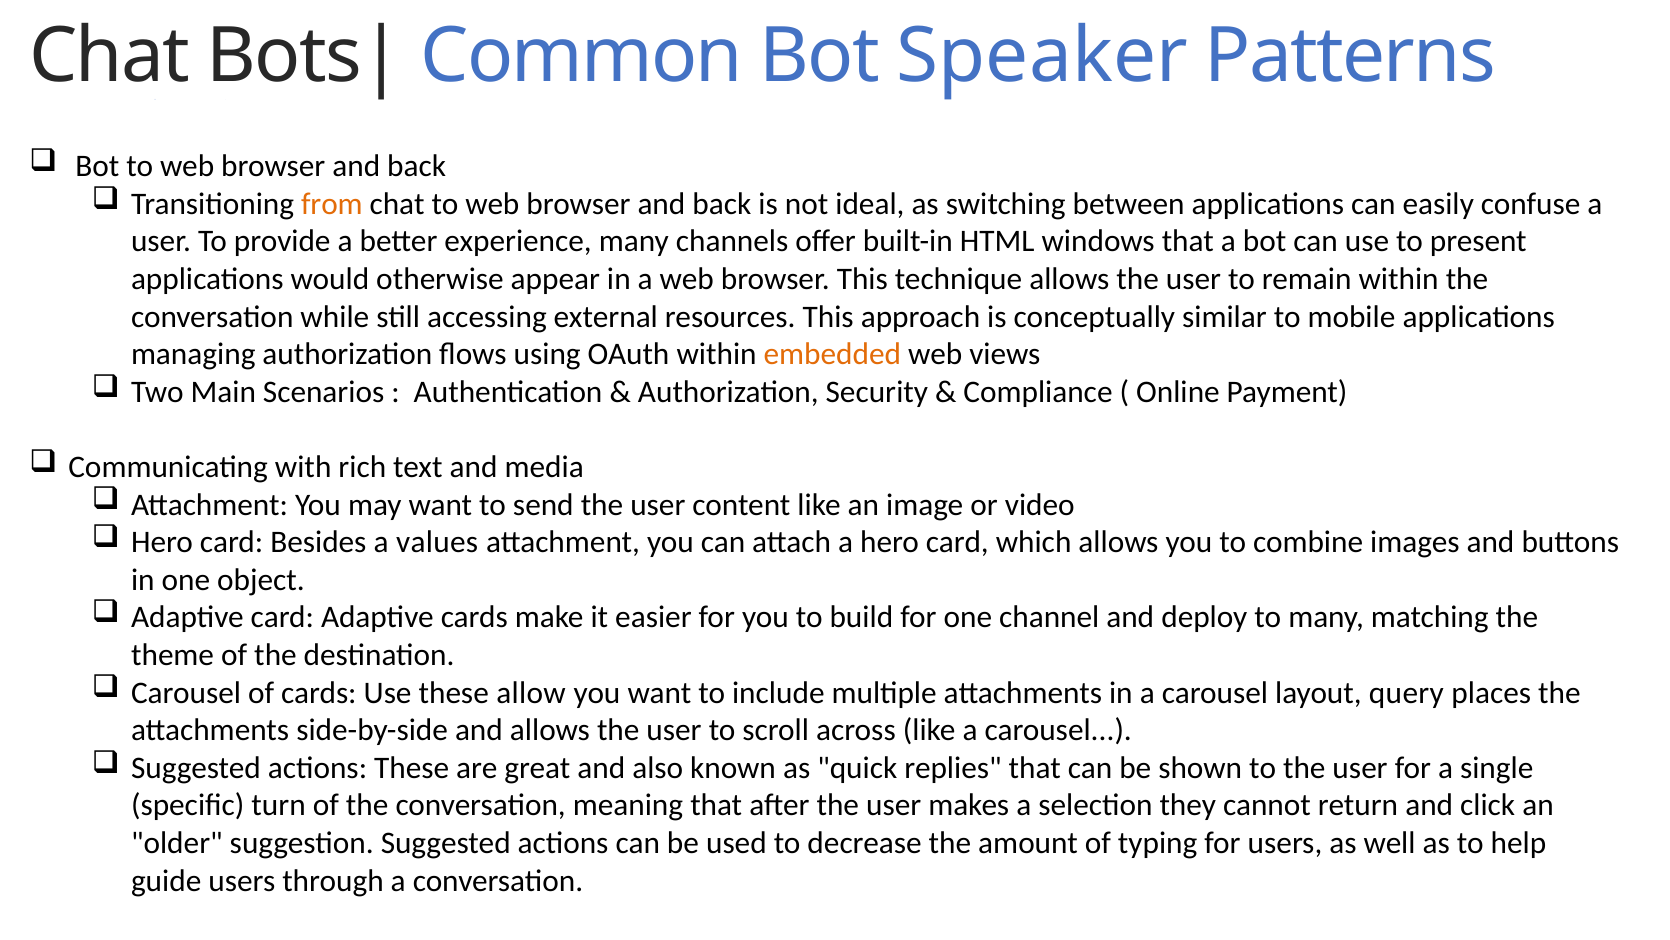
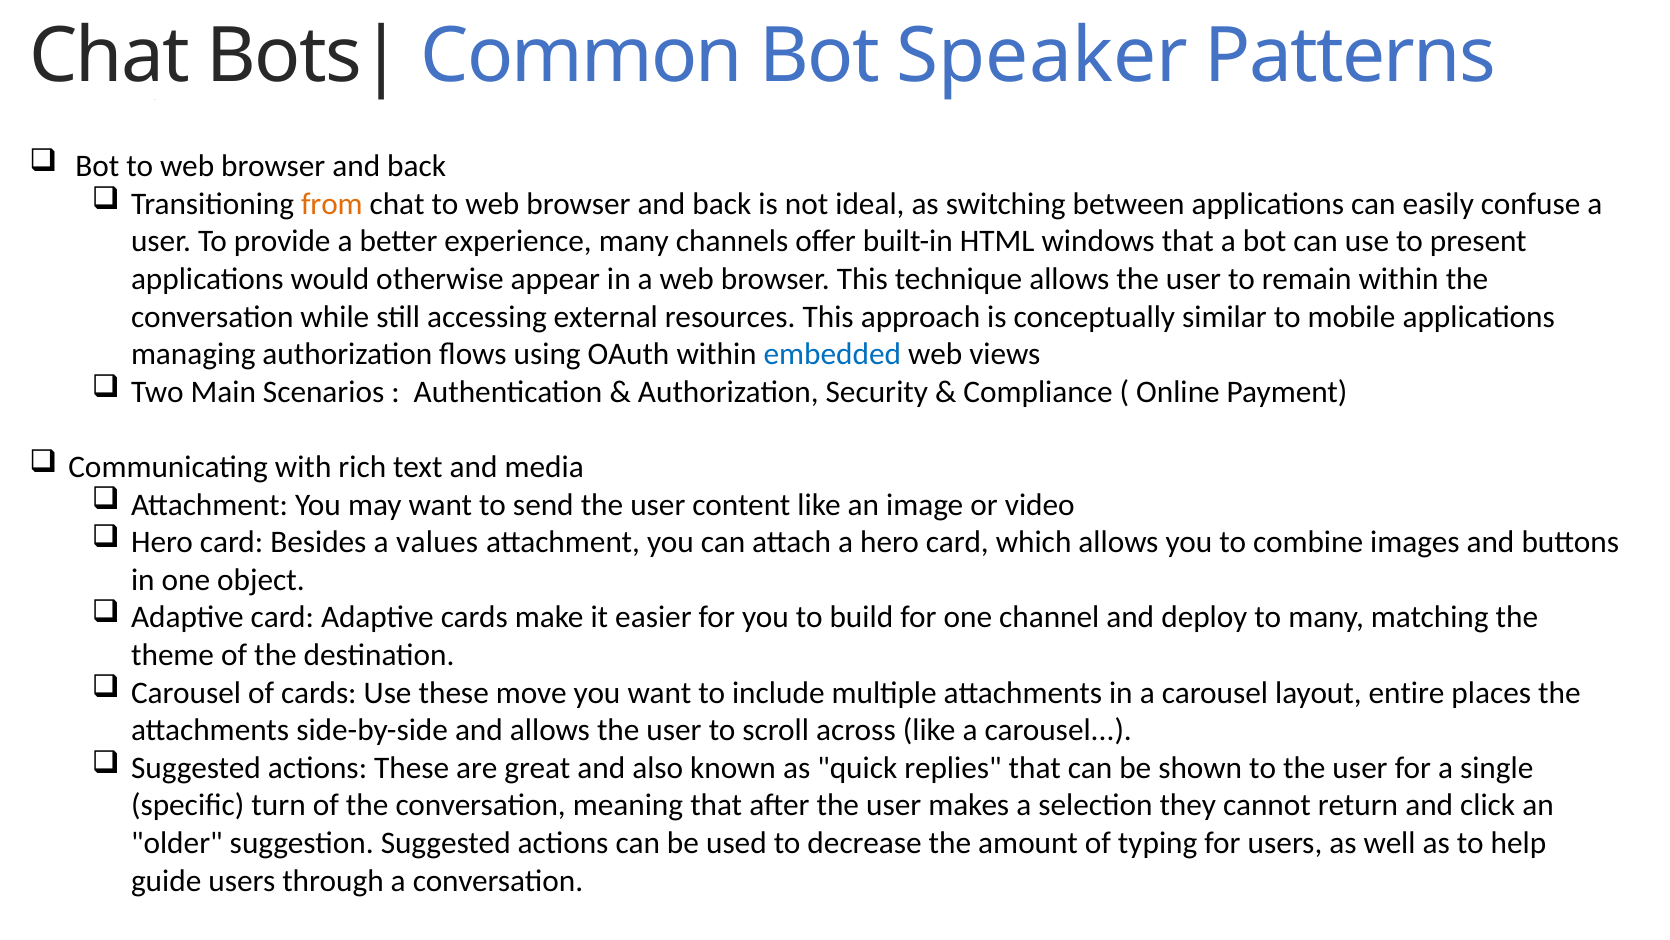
embedded colour: orange -> blue (832, 354)
allow: allow -> move (531, 692)
query: query -> entire (1407, 692)
